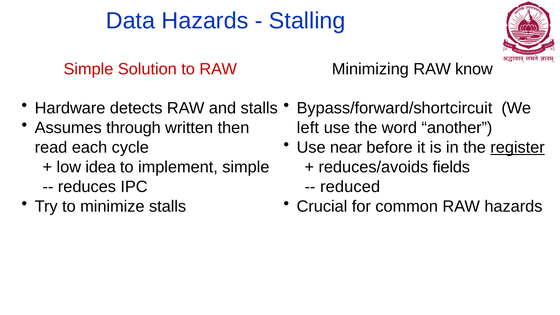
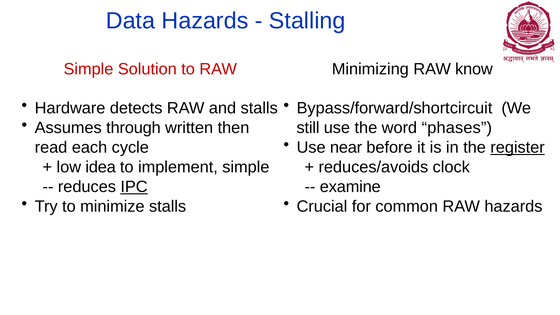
left: left -> still (308, 128)
another: another -> phases (457, 128)
fields: fields -> clock (451, 167)
IPC underline: none -> present (134, 187)
reduced: reduced -> examine (350, 187)
